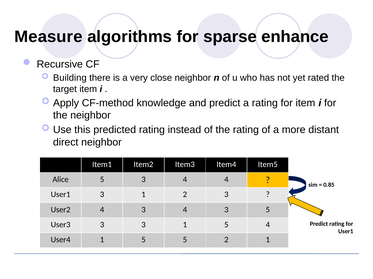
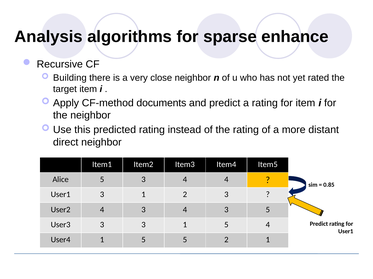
Measure: Measure -> Analysis (49, 37)
knowledge: knowledge -> documents (161, 103)
